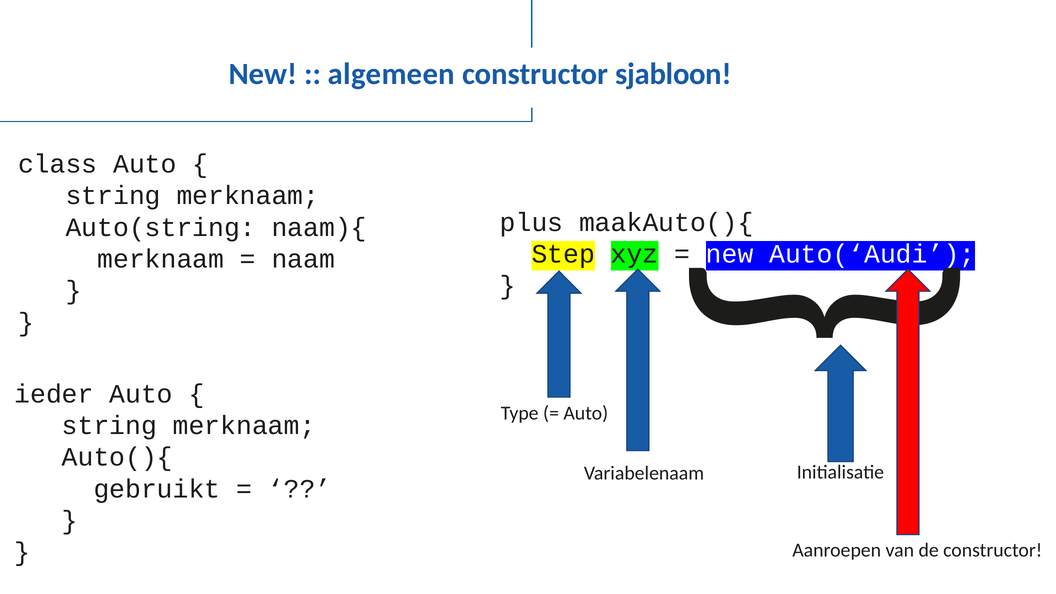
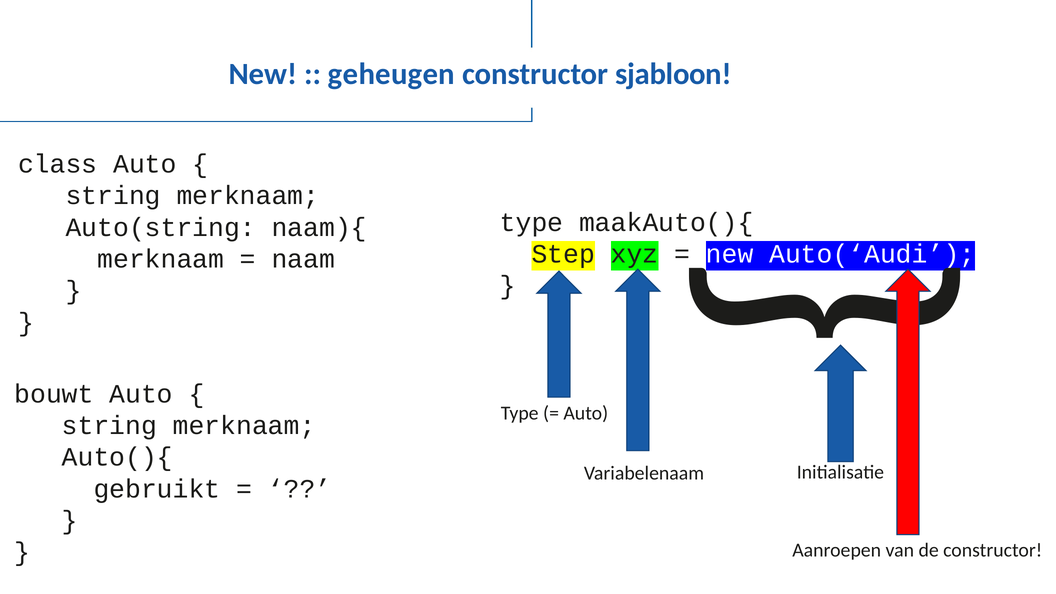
algemeen: algemeen -> geheugen (391, 74)
plus: plus -> type (532, 222)
ieder: ieder -> bouwt (54, 394)
